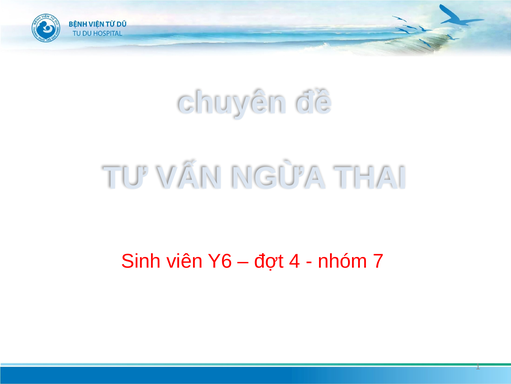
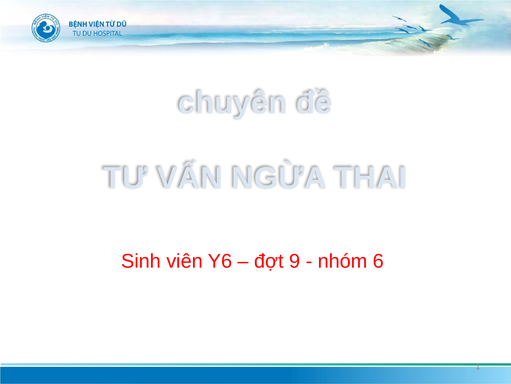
4: 4 -> 9 (295, 261)
7: 7 -> 6 (378, 261)
